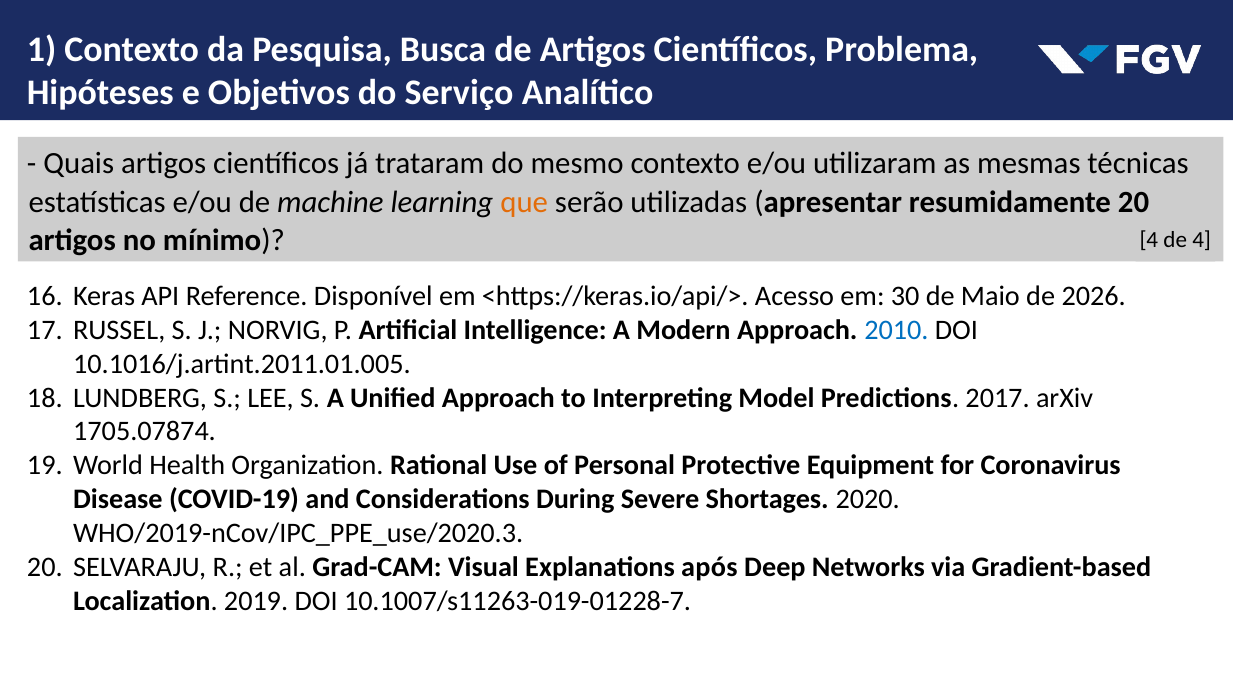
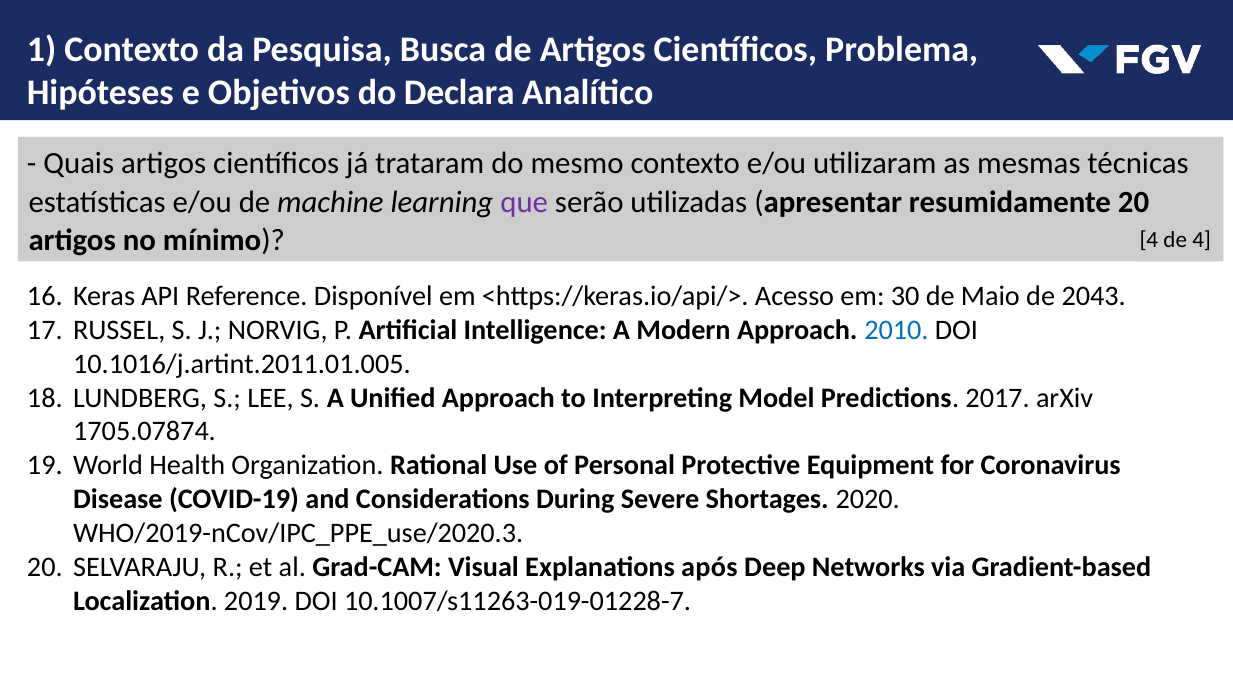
Serviço: Serviço -> Declara (459, 93)
que colour: orange -> purple (524, 202)
2026: 2026 -> 2043 (1094, 296)
